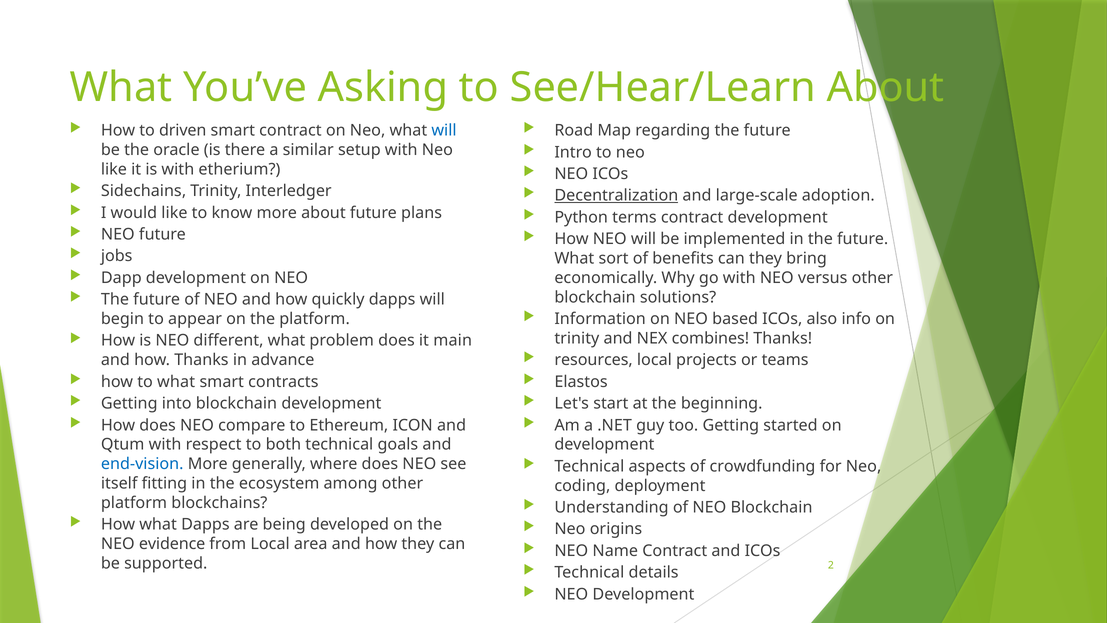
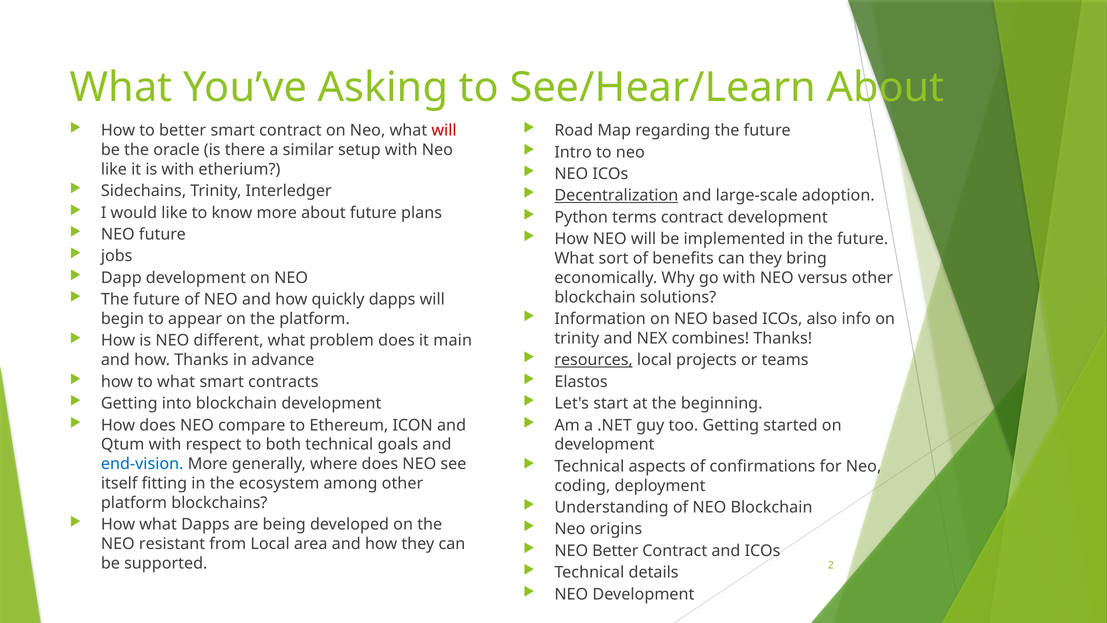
to driven: driven -> better (183, 130)
will colour: blue -> red (444, 130)
resources underline: none -> present (594, 360)
crowdfunding: crowdfunding -> confirmations (762, 466)
evidence: evidence -> resistant (172, 544)
NEO Name: Name -> Better (615, 551)
